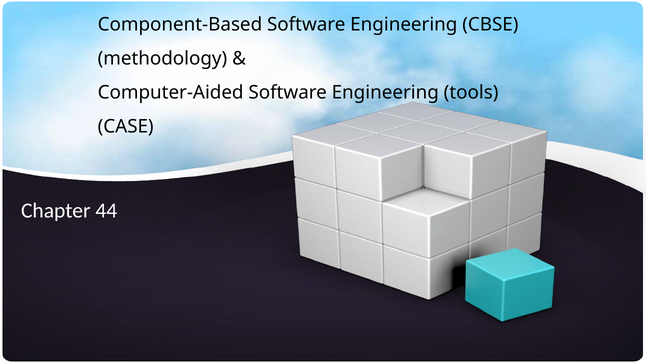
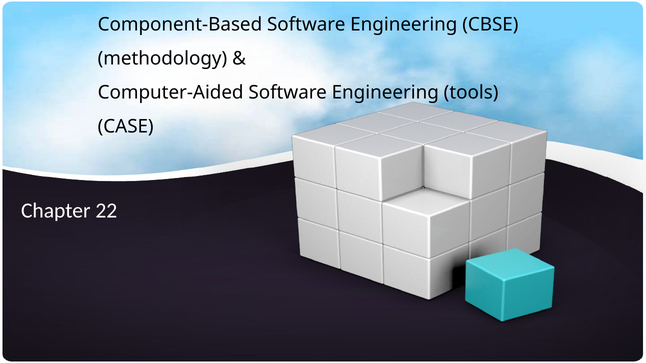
44: 44 -> 22 (106, 211)
